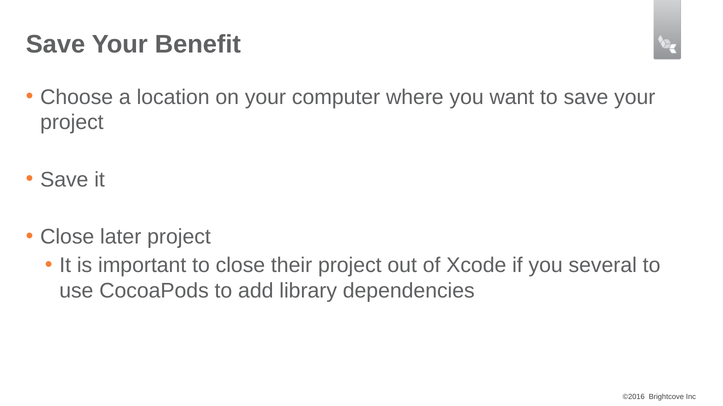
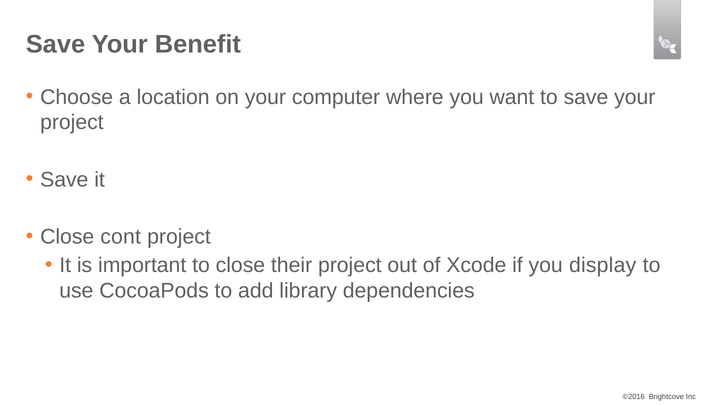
later: later -> cont (121, 237)
several: several -> display (603, 266)
